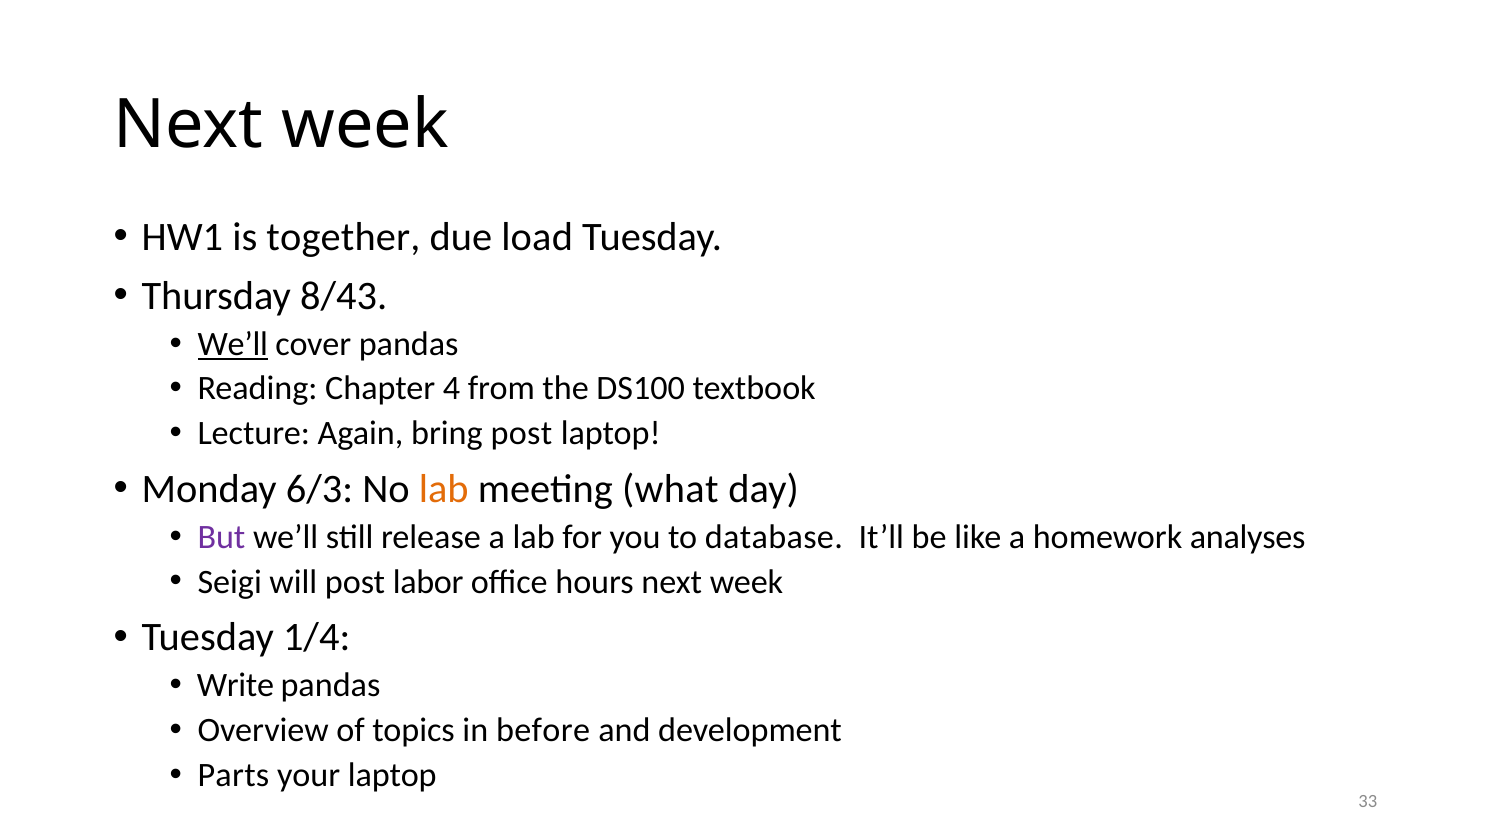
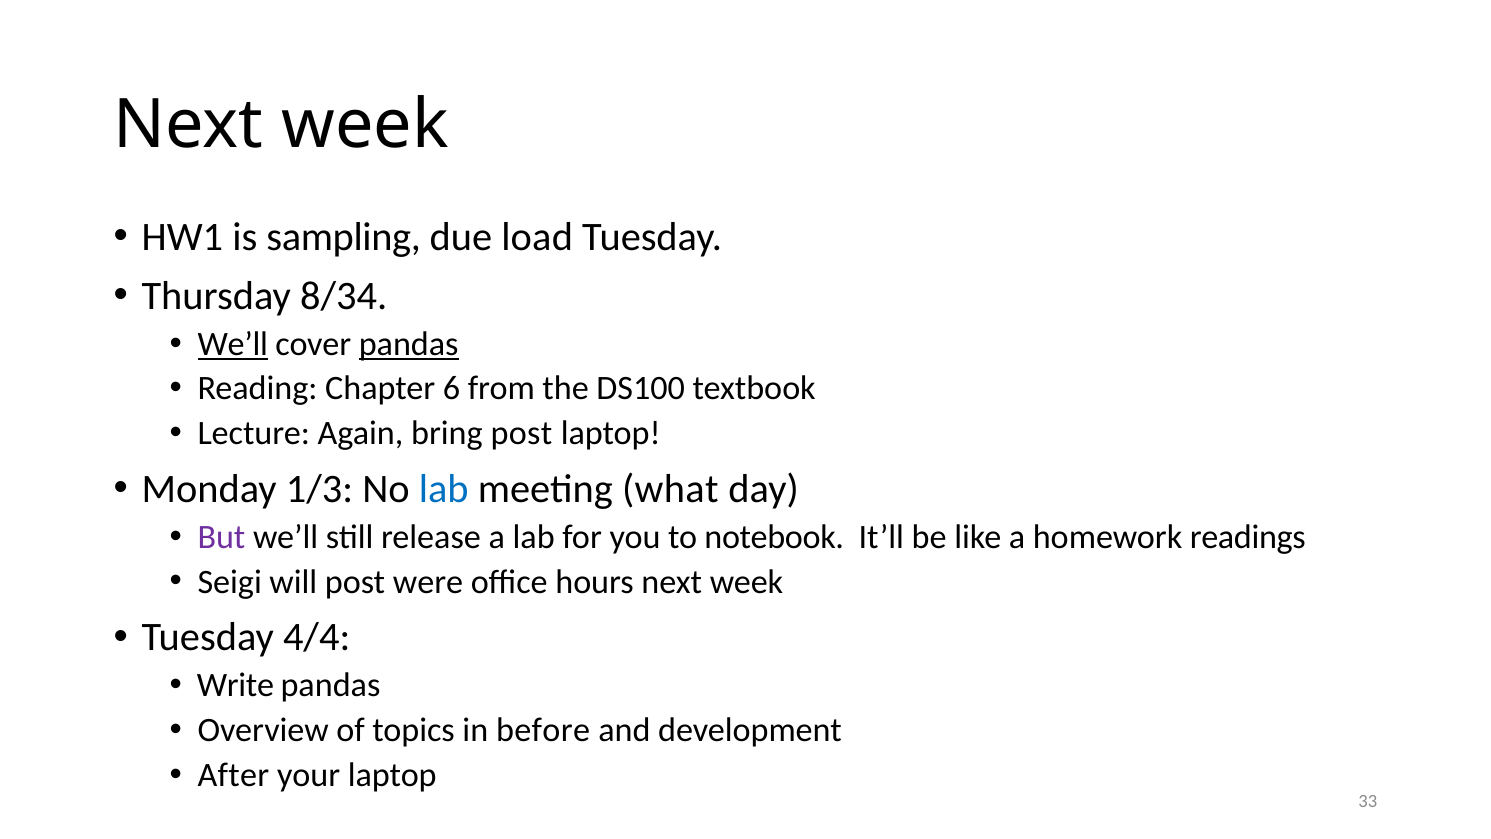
together: together -> sampling (344, 237)
8/43: 8/43 -> 8/34 (344, 296)
pandas underline: none -> present (409, 344)
4: 4 -> 6 (451, 388)
6/3: 6/3 -> 1/3 (320, 489)
lab colour: orange -> blue (444, 489)
database: database -> notebook (774, 537)
analyses: analyses -> readings (1248, 537)
labor: labor -> were (428, 582)
1/4: 1/4 -> 4/4 (317, 637)
Parts: Parts -> After (233, 775)
